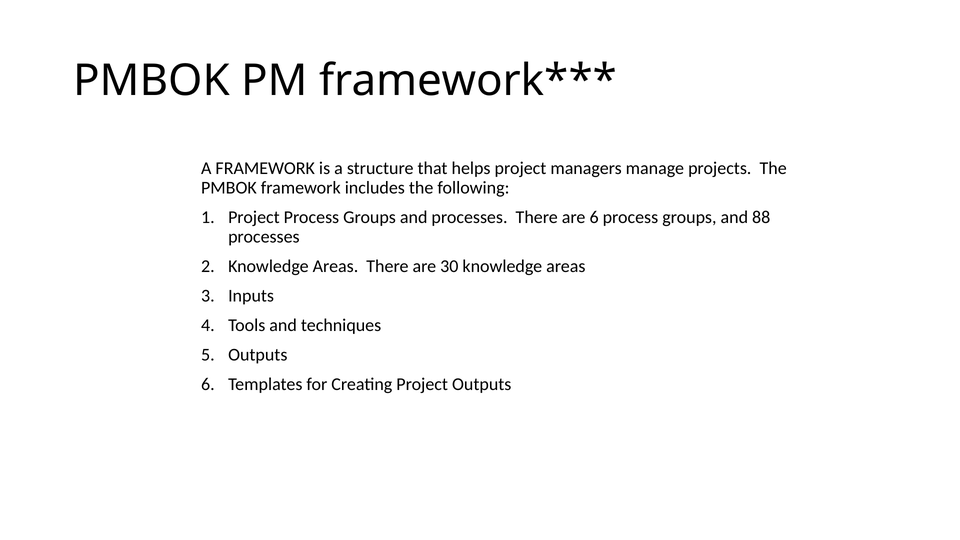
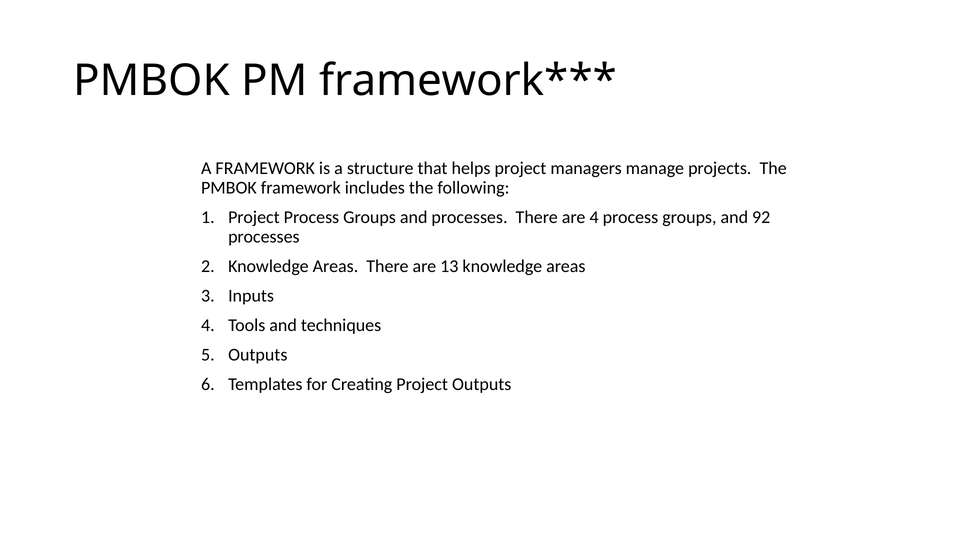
are 6: 6 -> 4 (594, 217)
88: 88 -> 92 (761, 217)
30: 30 -> 13 (449, 266)
